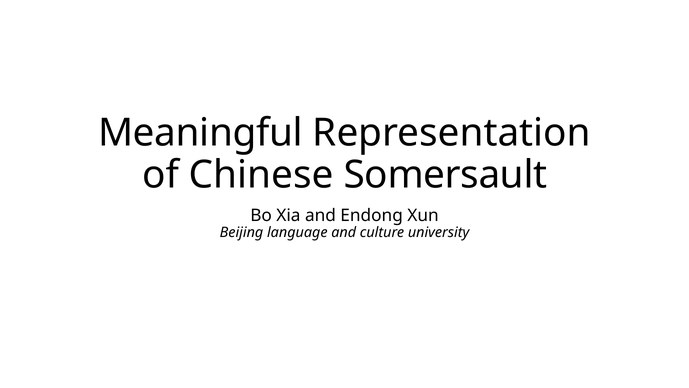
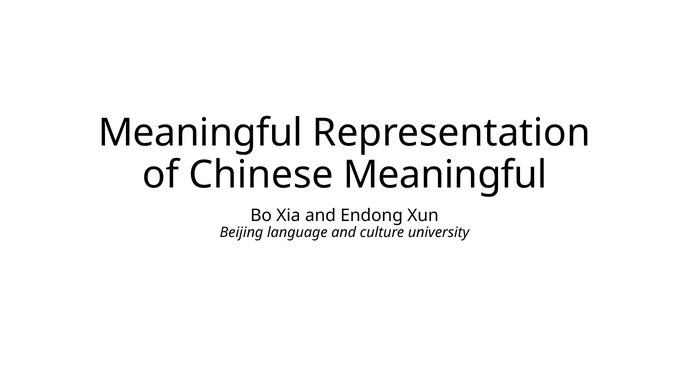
Chinese Somersault: Somersault -> Meaningful (445, 175)
